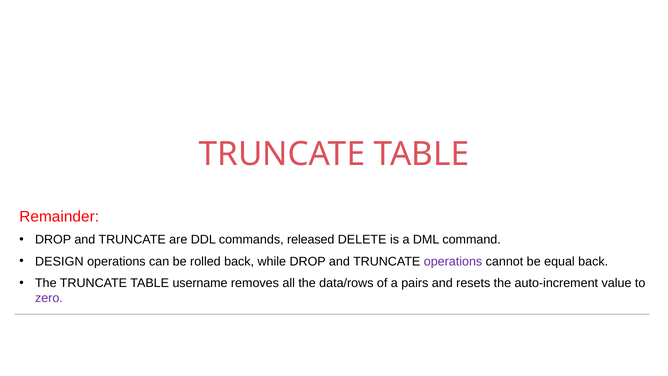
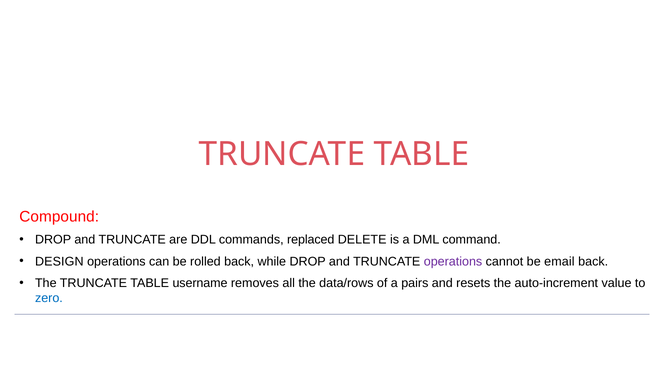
Remainder: Remainder -> Compound (59, 216)
released: released -> replaced (311, 240)
equal: equal -> email (559, 261)
zero colour: purple -> blue (49, 298)
